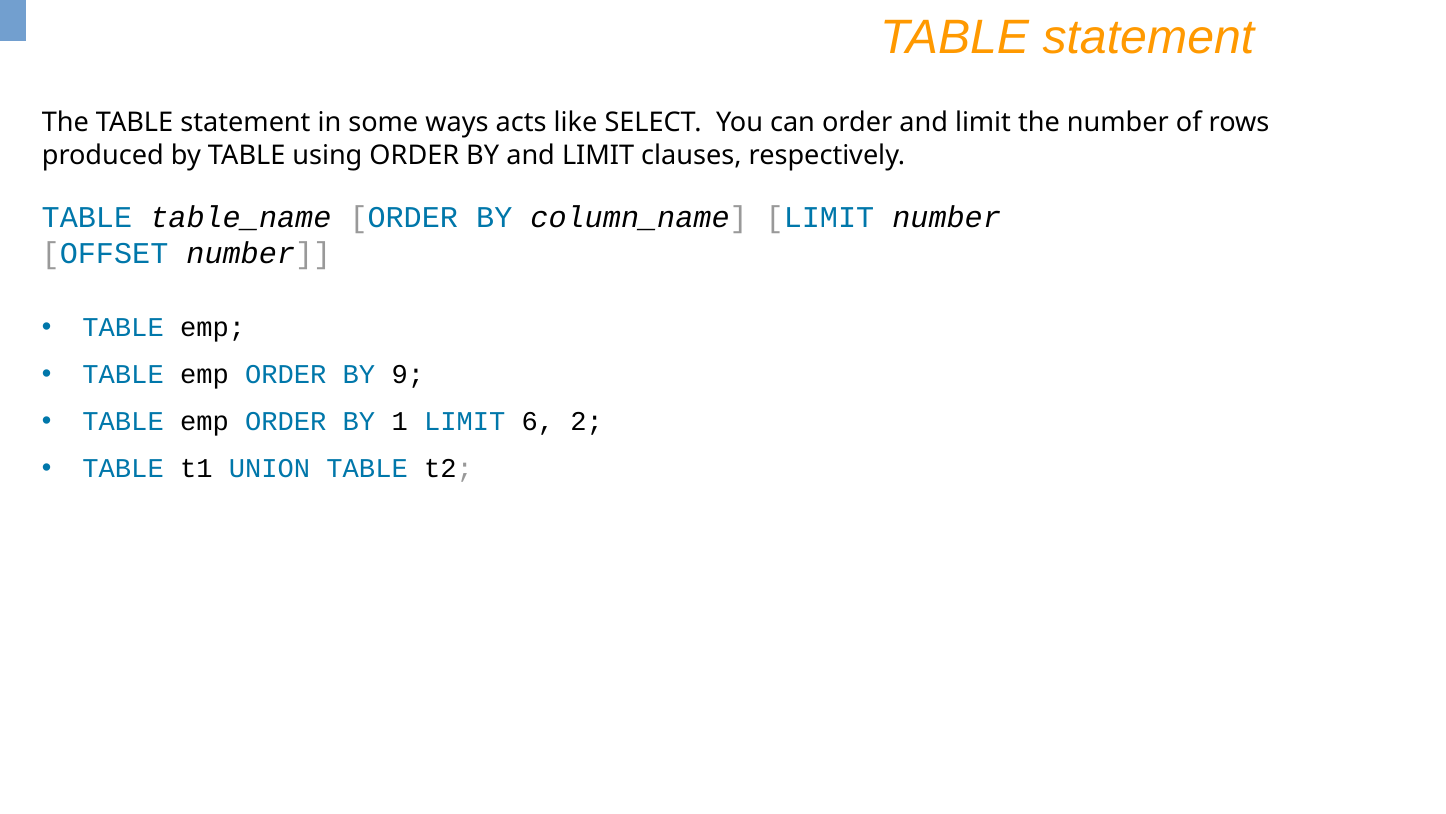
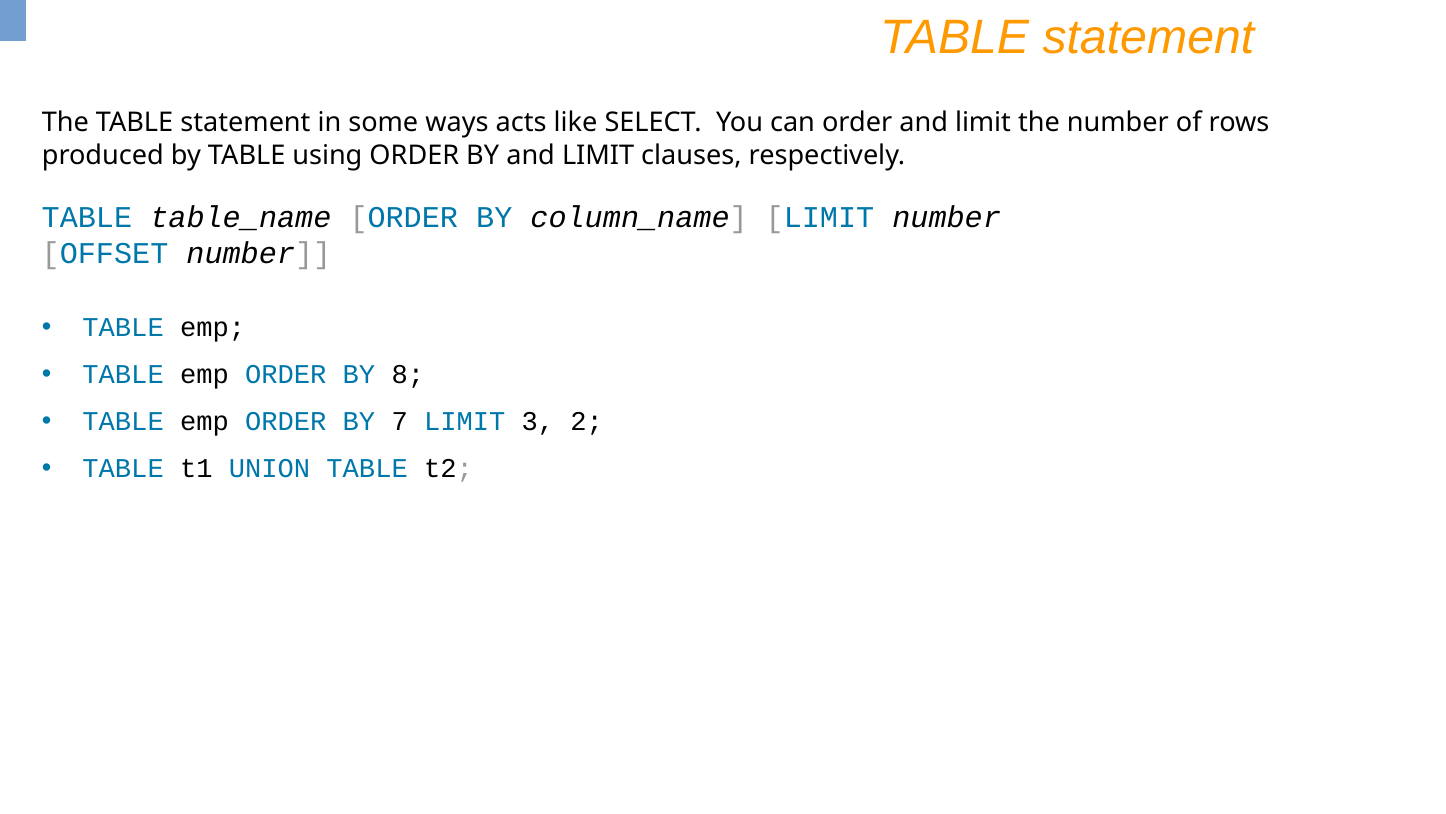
9: 9 -> 8 (408, 375)
1: 1 -> 7 (400, 422)
6: 6 -> 3 (538, 422)
